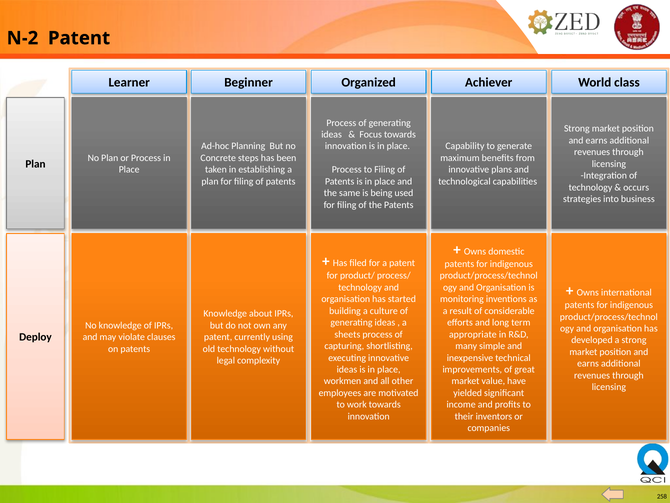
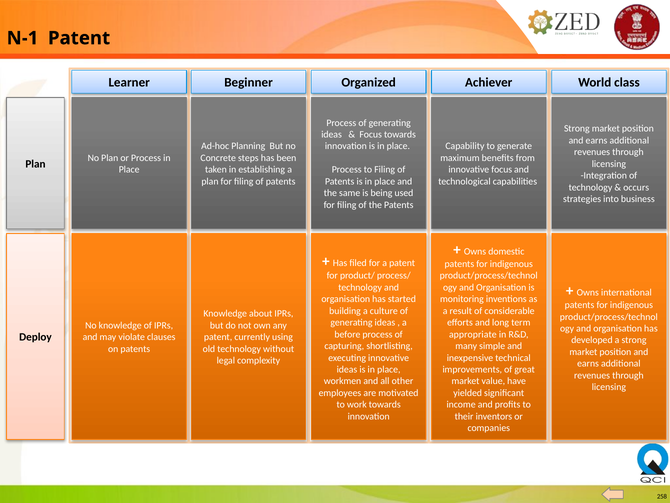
N-2: N-2 -> N-1 (22, 38)
innovative plans: plans -> focus (502, 170)
sheets: sheets -> before (347, 334)
